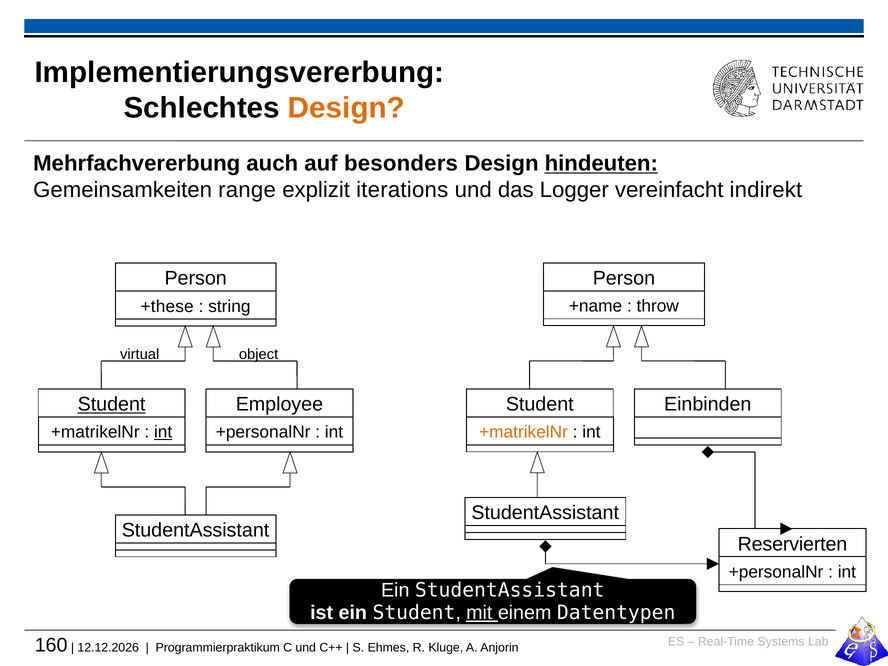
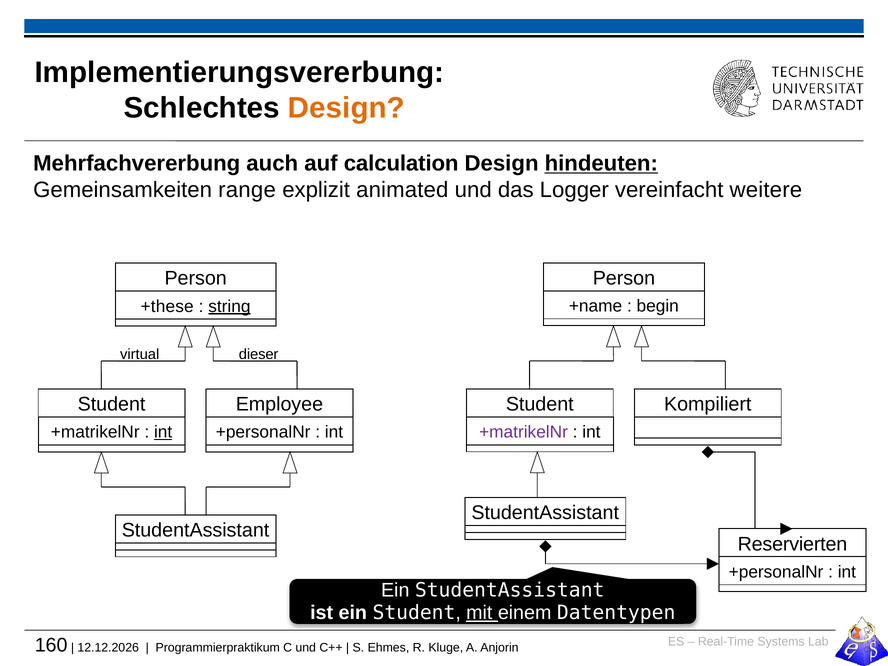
besonders: besonders -> calculation (401, 163)
iterations: iterations -> animated (402, 190)
indirekt: indirekt -> weitere (766, 190)
throw: throw -> begin (658, 306)
string underline: none -> present (229, 306)
object: object -> dieser (259, 354)
Einbinden: Einbinden -> Kompiliert (708, 404)
Student underline: present -> none (112, 404)
+matrikelNr colour: orange -> purple (524, 432)
